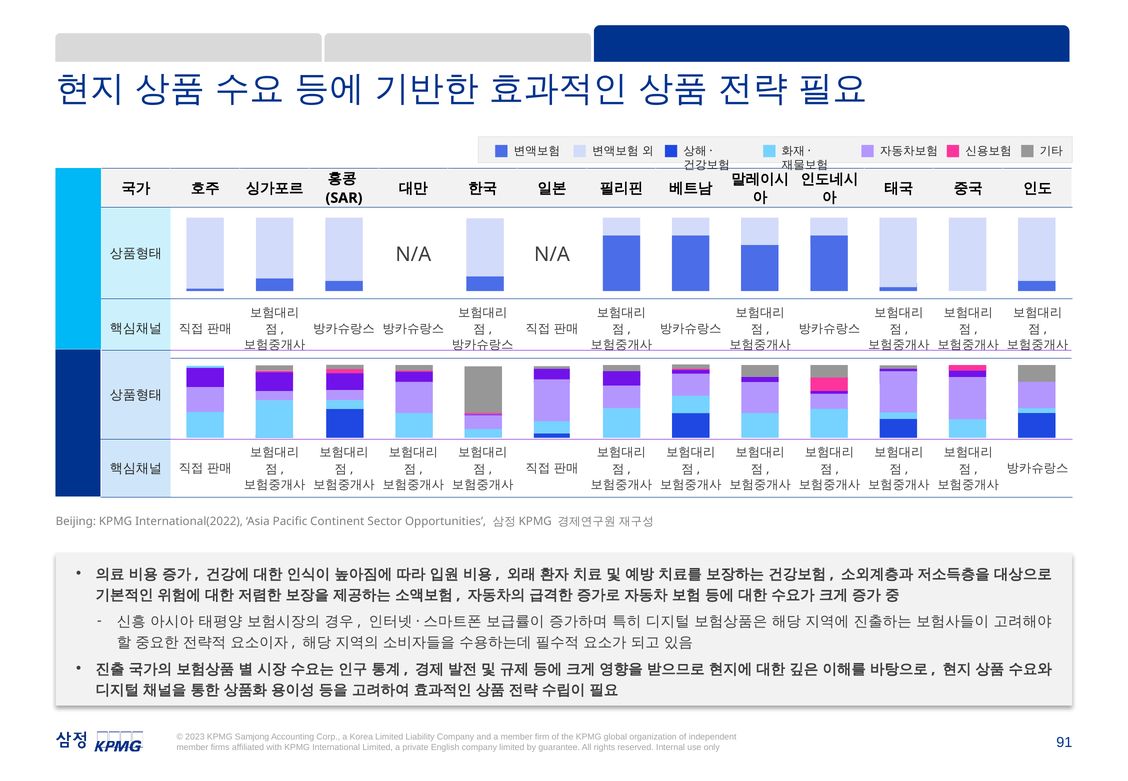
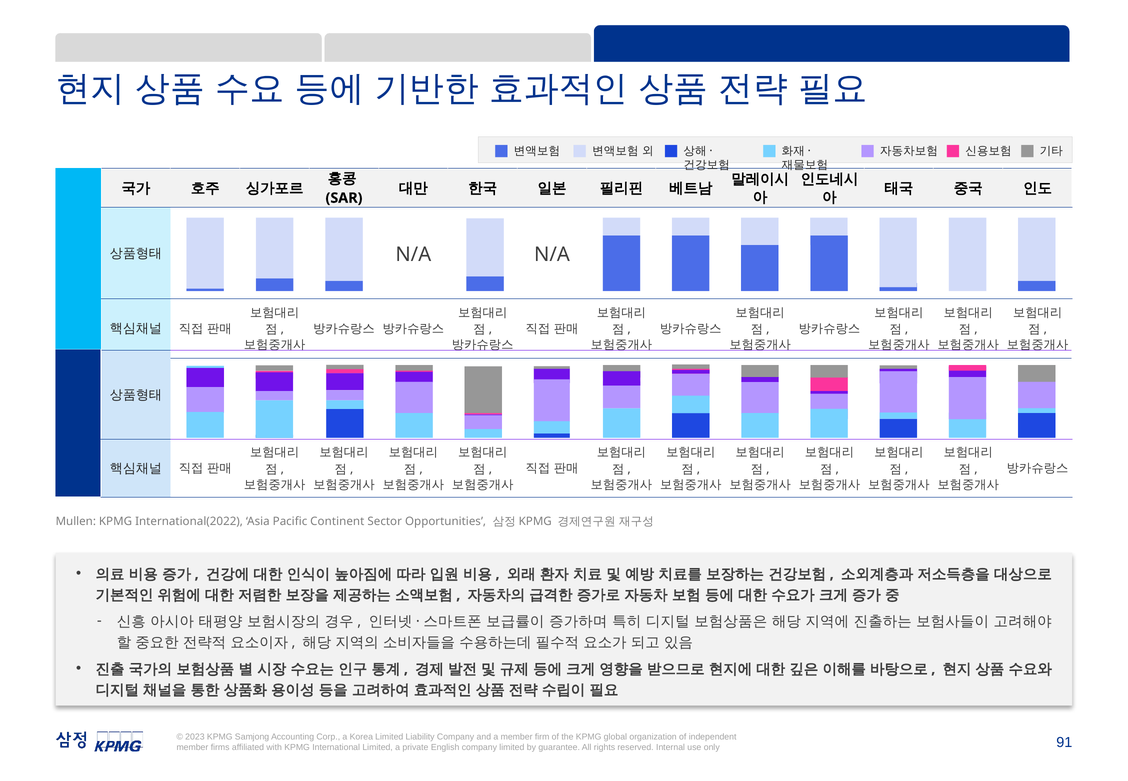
Beijing: Beijing -> Mullen (76, 521)
